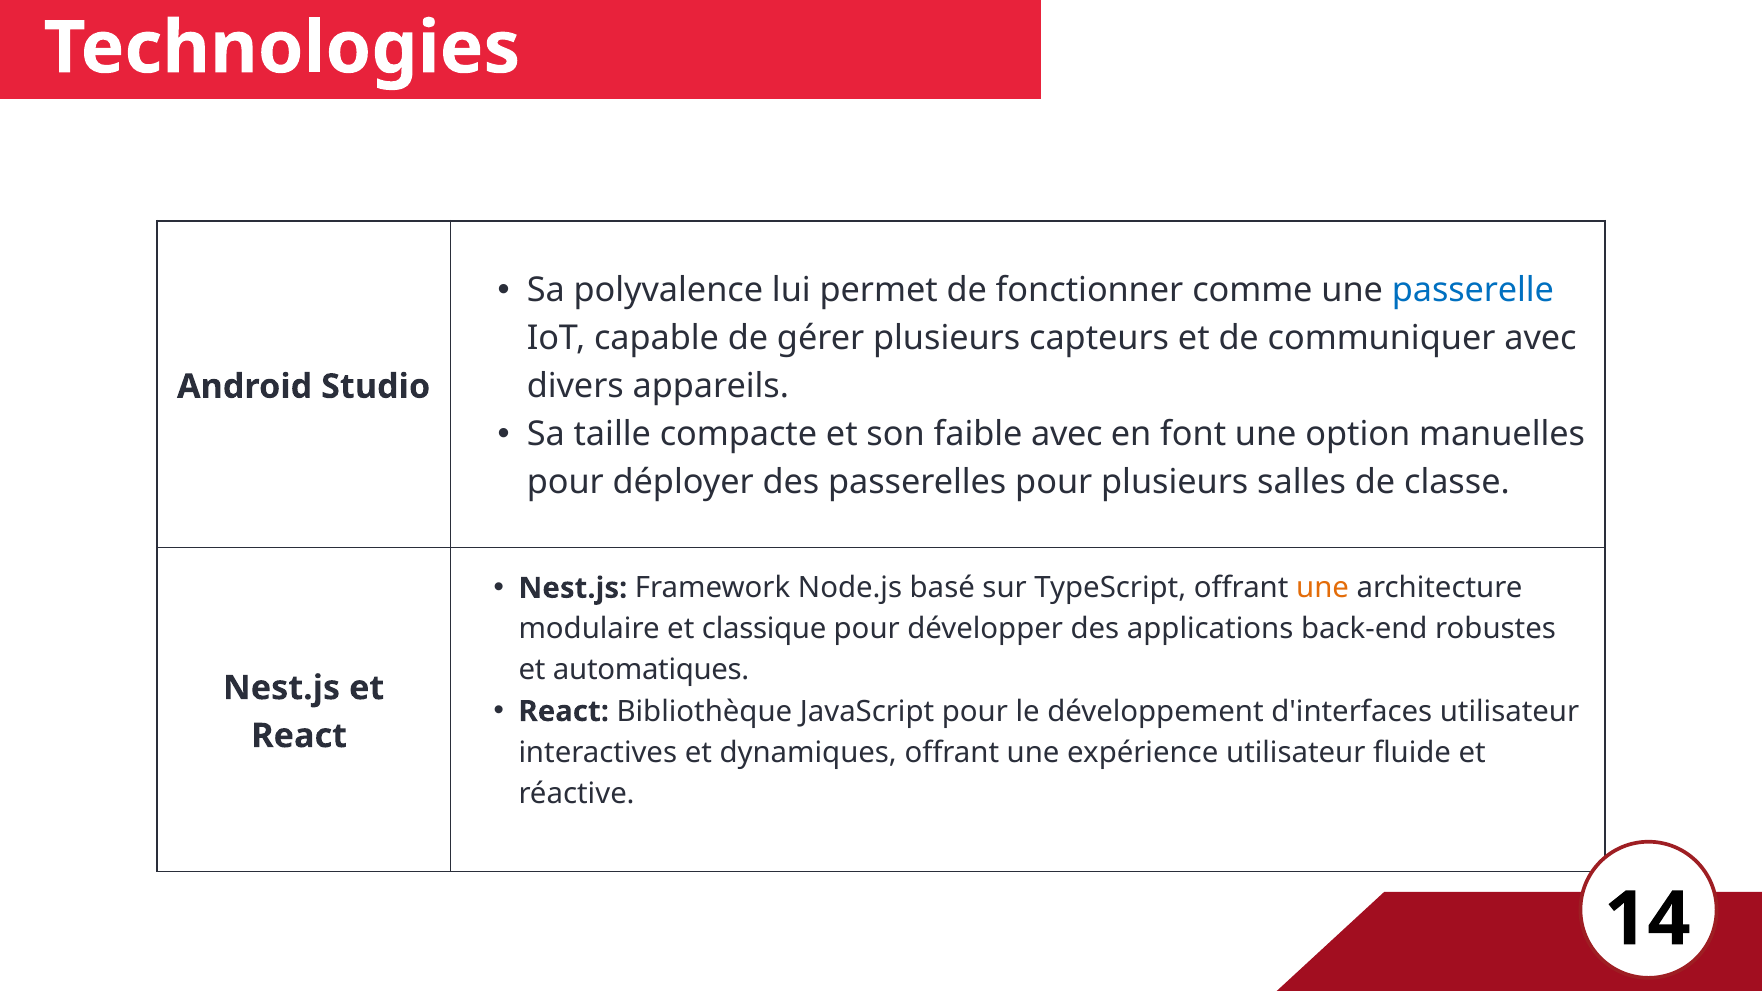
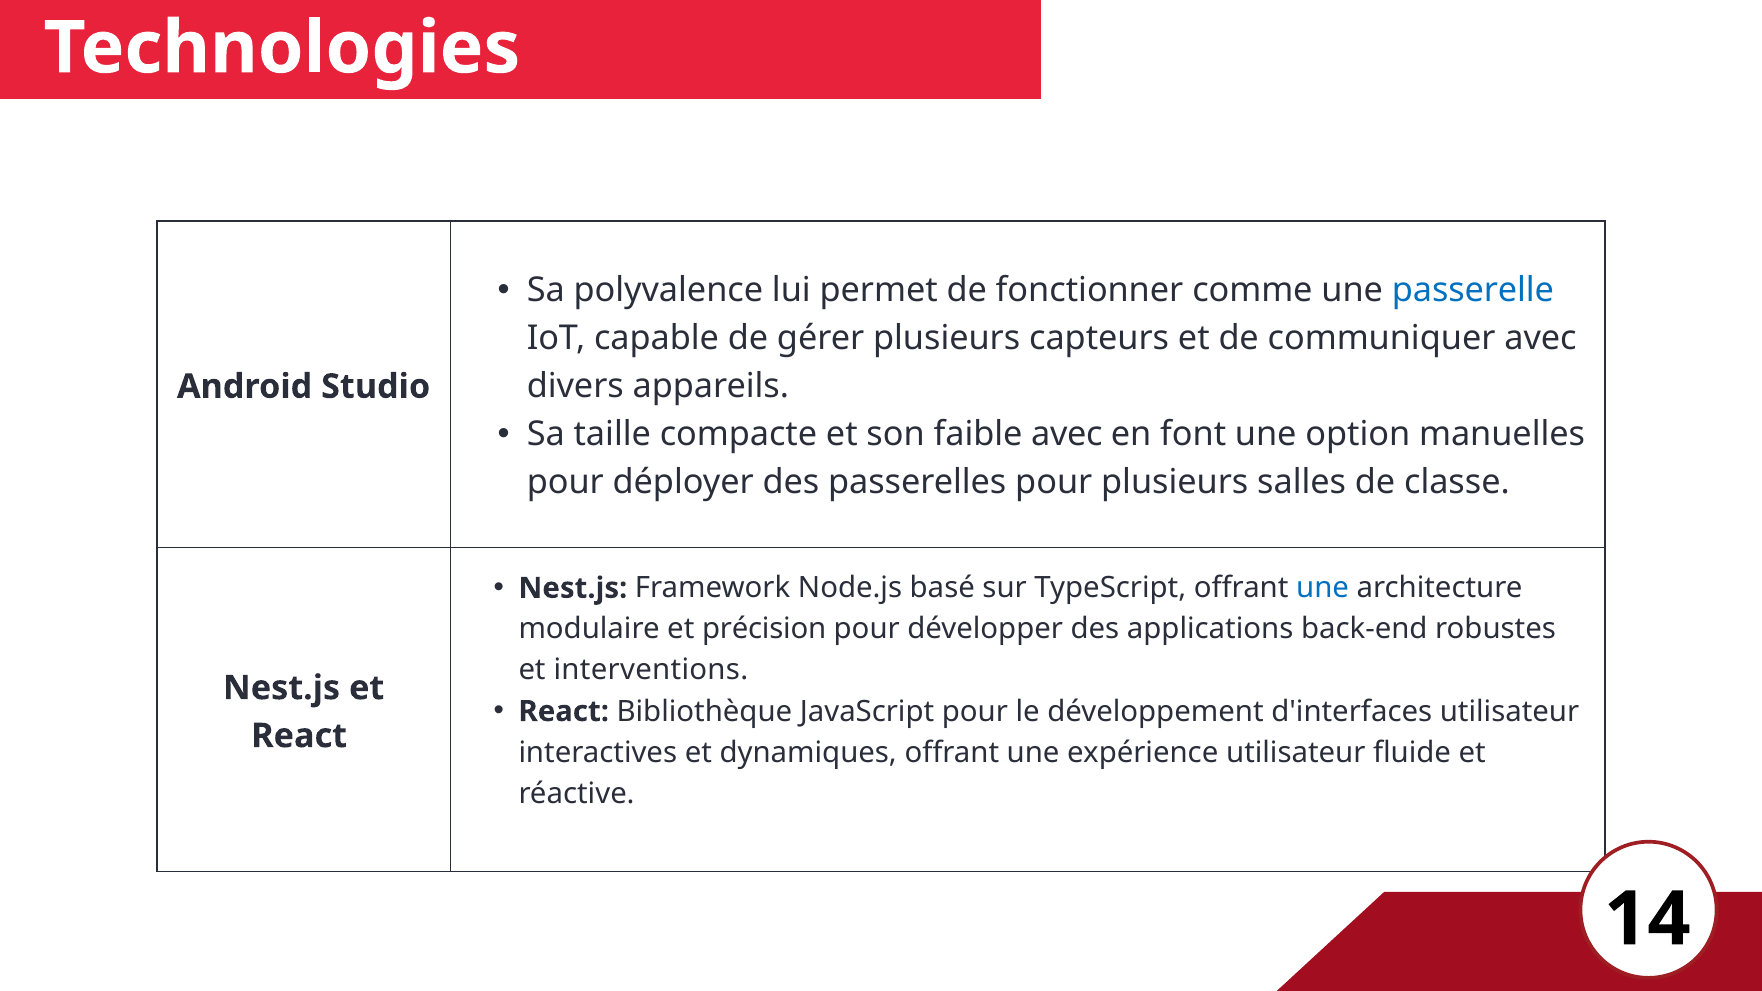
une colour: orange -> blue (1323, 588)
classique: classique -> précision (764, 629)
automatiques: automatiques -> interventions (651, 670)
